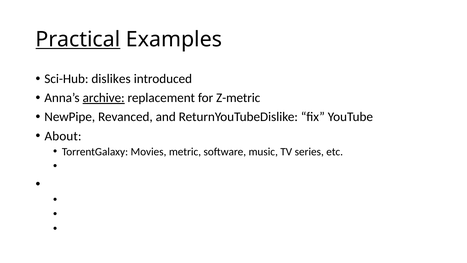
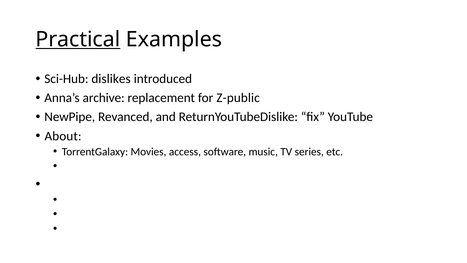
archive underline: present -> none (104, 98)
Z-metric: Z-metric -> Z-public (238, 98)
metric: metric -> access (185, 151)
